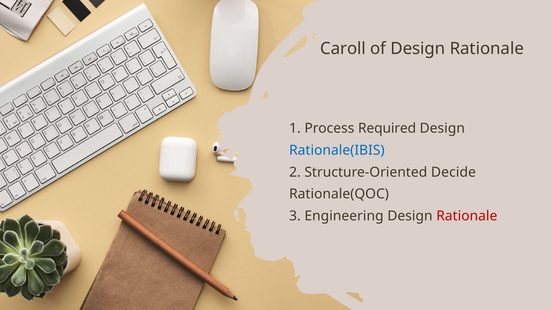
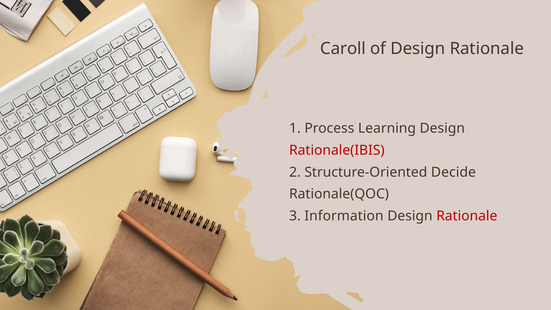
Required: Required -> Learning (387, 128)
Rationale(IBIS colour: blue -> red (337, 150)
Engineering: Engineering -> Information (344, 216)
